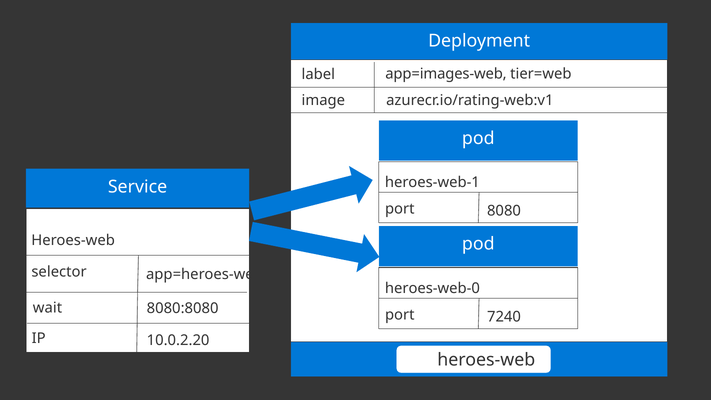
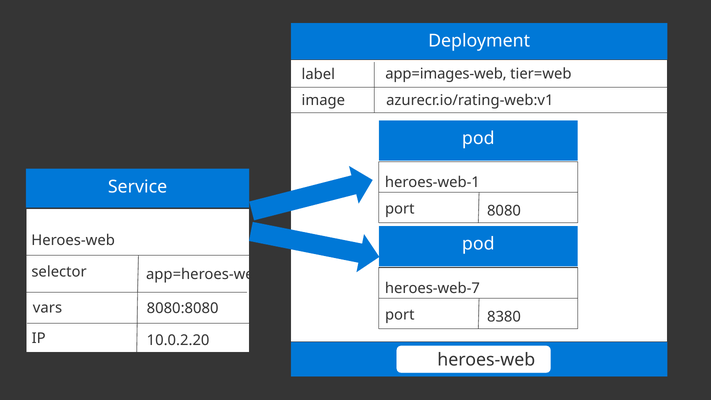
heroes-web-0: heroes-web-0 -> heroes-web-7 (432, 288)
wait: wait -> vars (47, 308)
7240: 7240 -> 8380 (504, 317)
